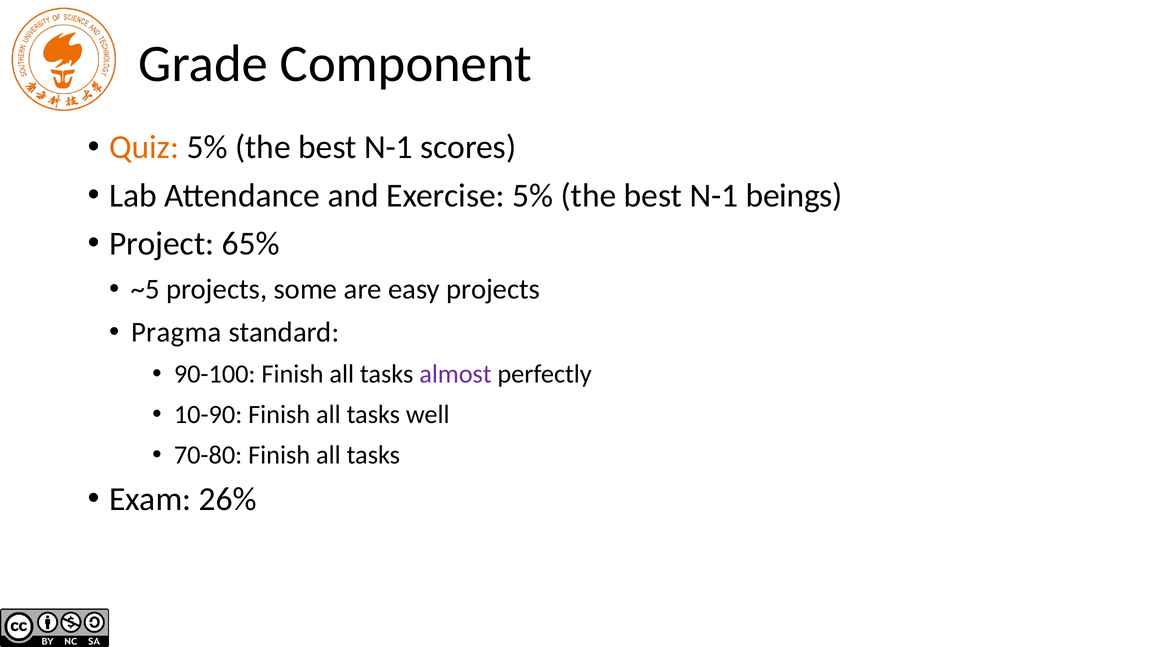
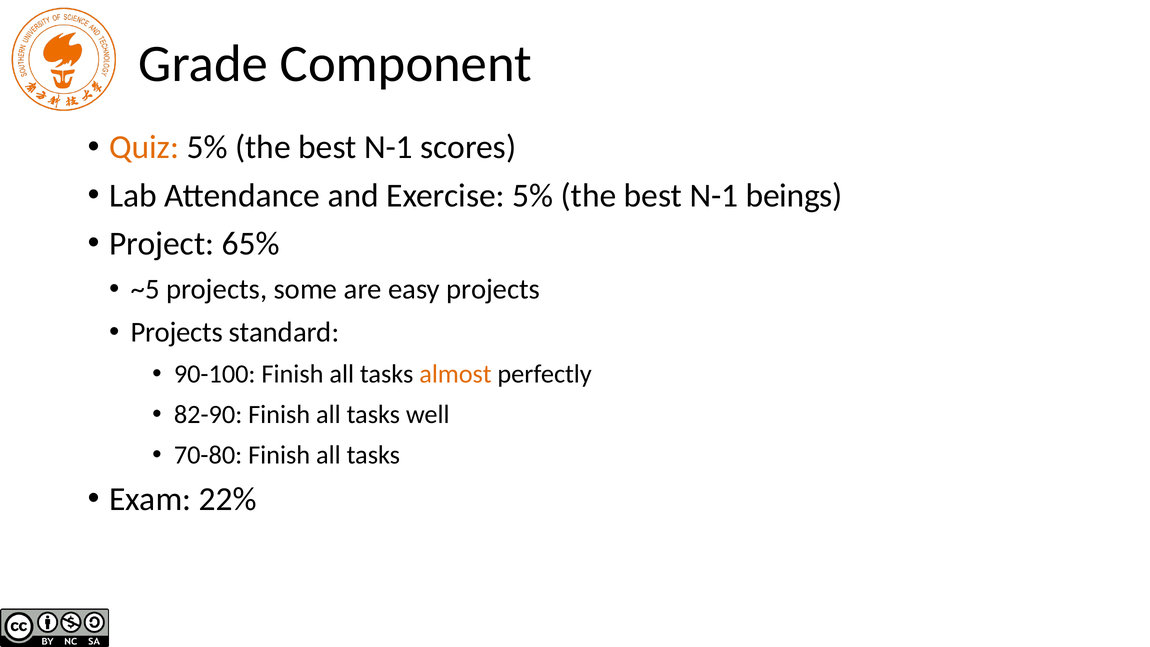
Pragma: Pragma -> Projects (177, 332)
almost colour: purple -> orange (455, 374)
10-90: 10-90 -> 82-90 (208, 414)
26%: 26% -> 22% (228, 499)
